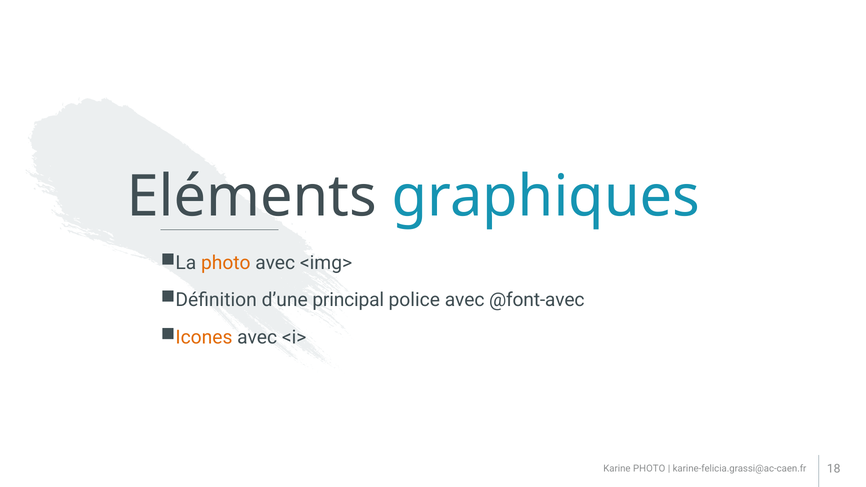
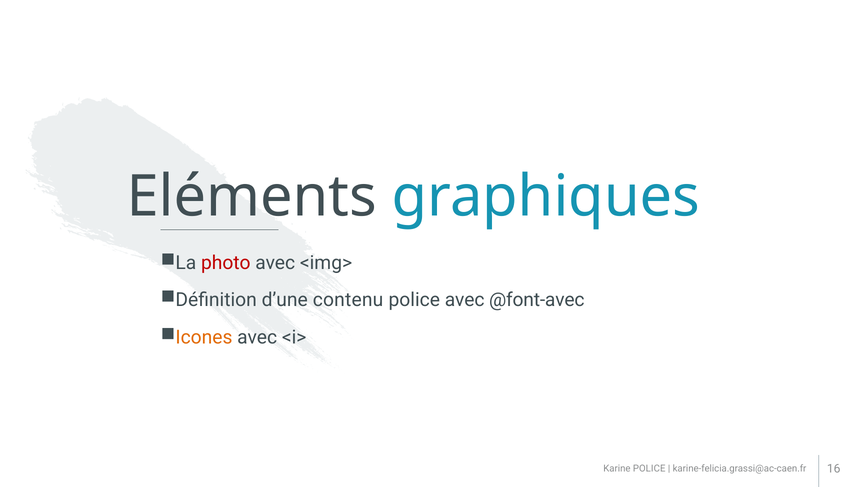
photo colour: orange -> red (226, 263)
principal: principal -> contenu (348, 300)
Karine PHOTO: PHOTO -> POLICE (649, 469)
18: 18 -> 16 (834, 469)
